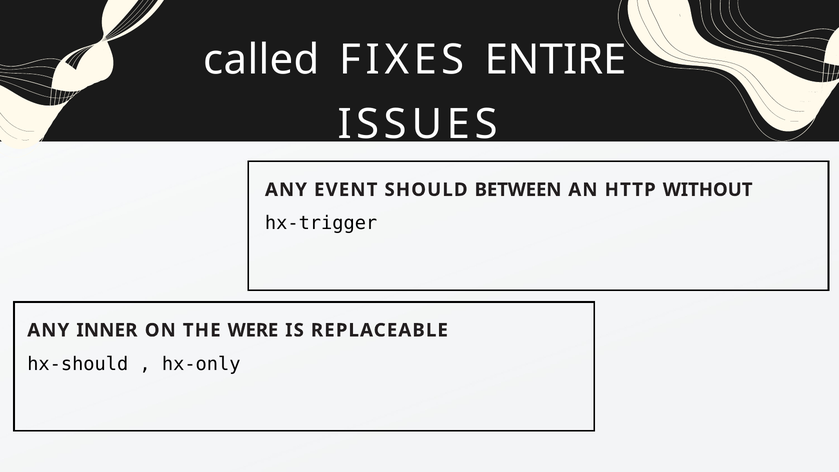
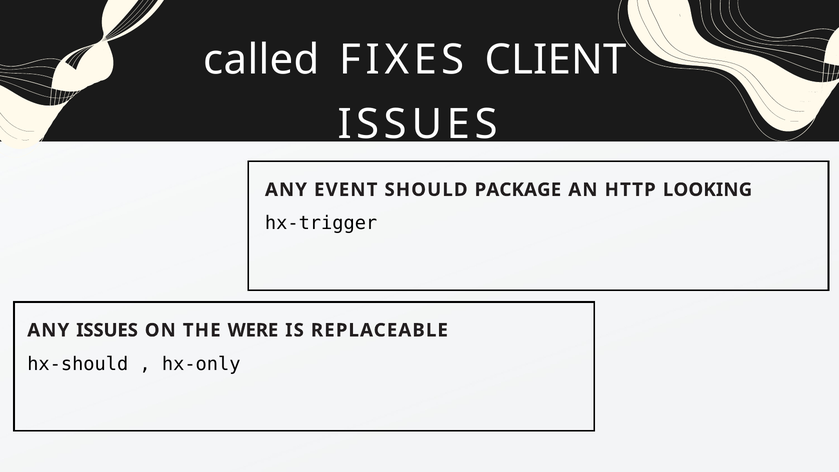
ENTIRE: ENTIRE -> CLIENT (556, 60)
BETWEEN: BETWEEN -> PACKAGE (518, 190)
WITHOUT: WITHOUT -> LOOKING (708, 190)
ANY INNER: INNER -> ISSUES (107, 330)
